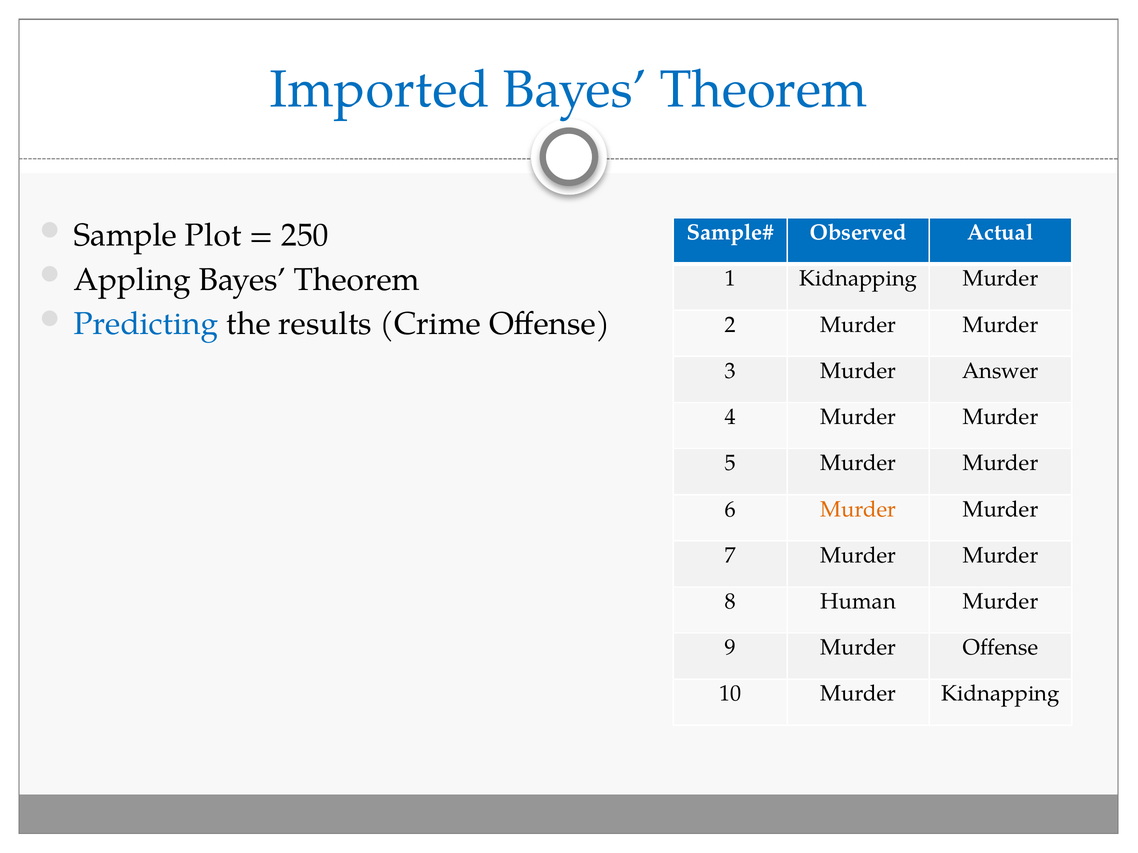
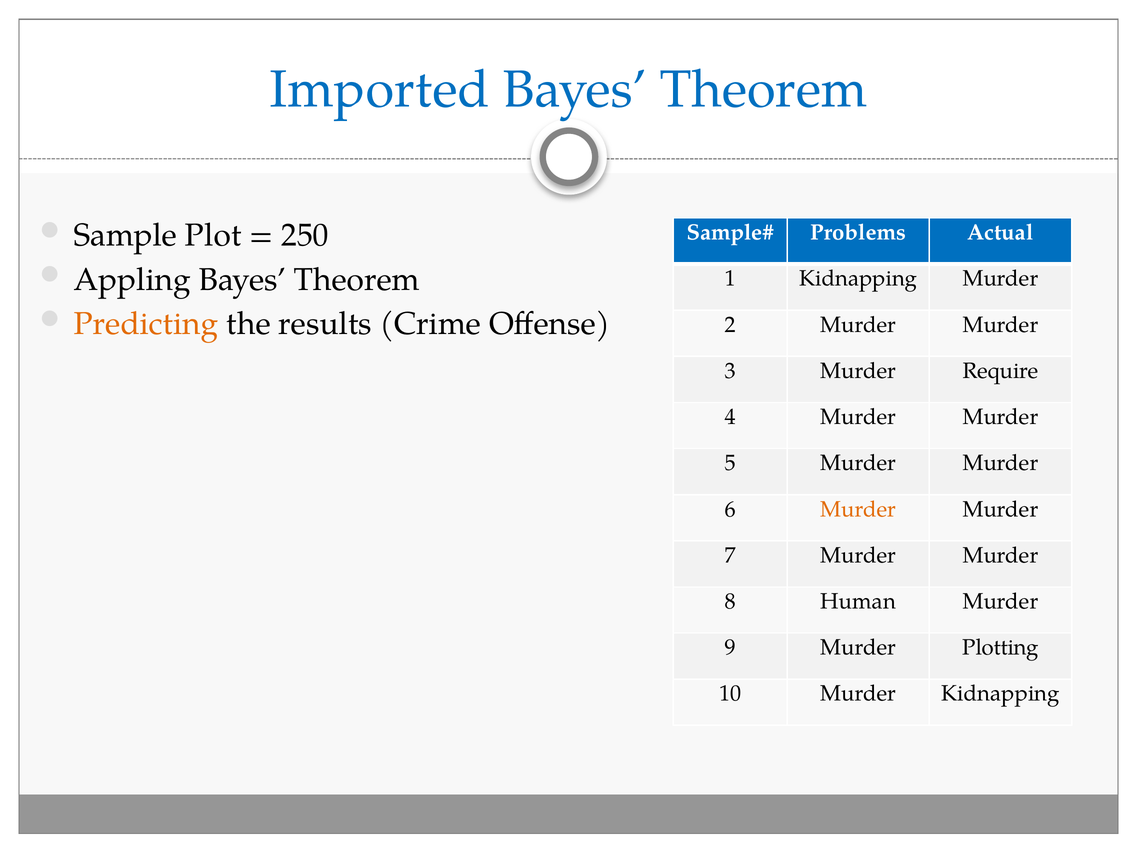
Observed: Observed -> Problems (858, 232)
Predicting colour: blue -> orange (146, 324)
Answer: Answer -> Require (1001, 371)
Murder Offense: Offense -> Plotting (1001, 648)
